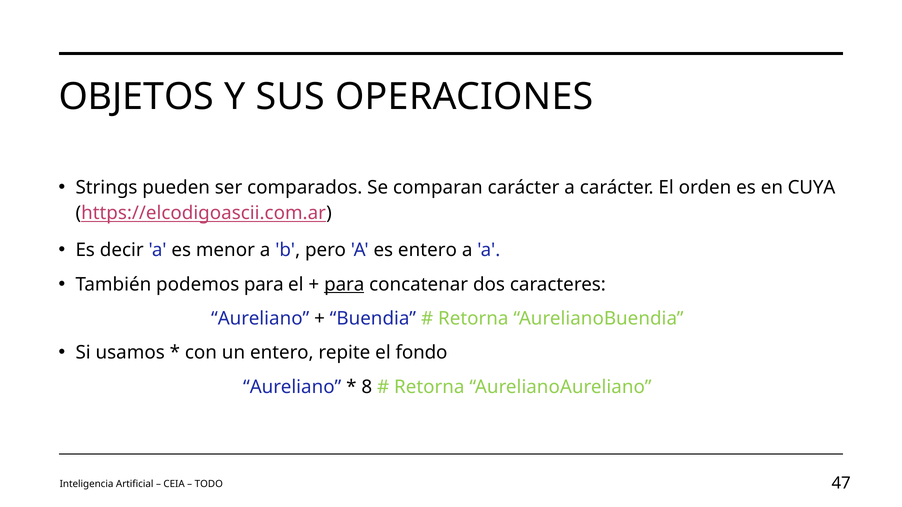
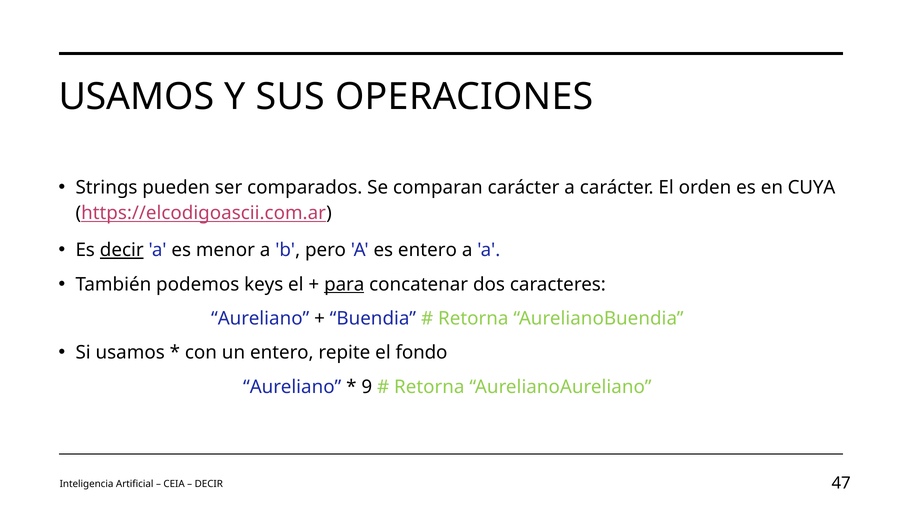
OBJETOS: OBJETOS -> USAMOS (136, 97)
decir underline: none -> present (122, 250)
podemos para: para -> keys (264, 285)
8: 8 -> 9 (367, 387)
TODO: TODO -> DECIR (209, 484)
